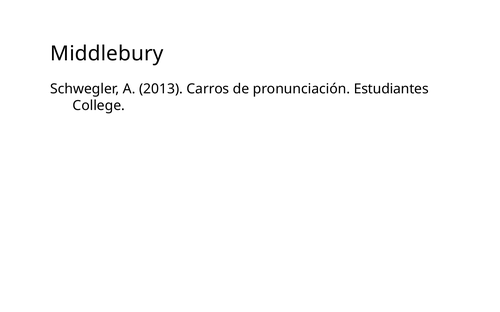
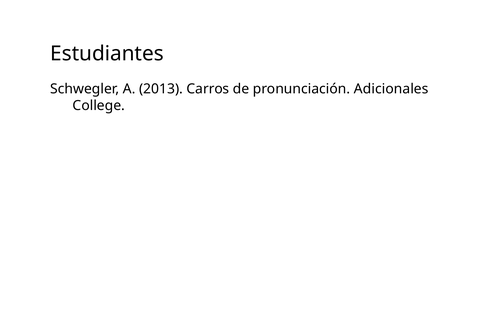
Middlebury: Middlebury -> Estudiantes (107, 54)
Estudiantes: Estudiantes -> Adicionales (391, 89)
